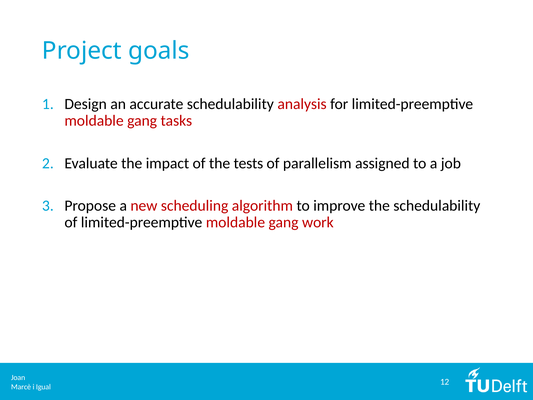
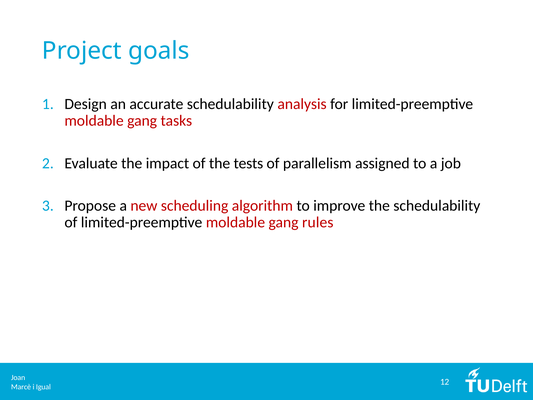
work: work -> rules (318, 222)
